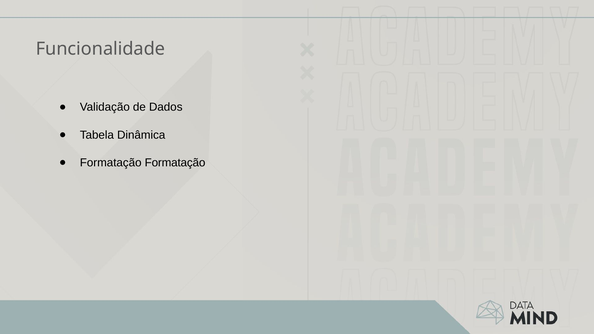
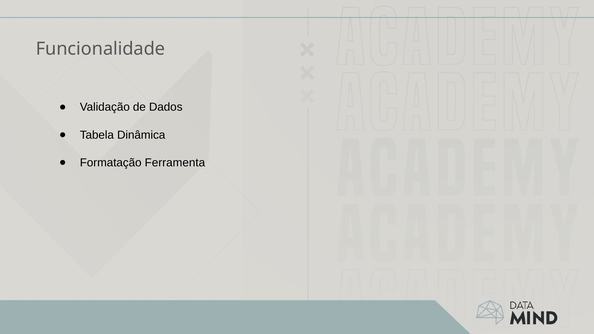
Formatação Formatação: Formatação -> Ferramenta (175, 163)
